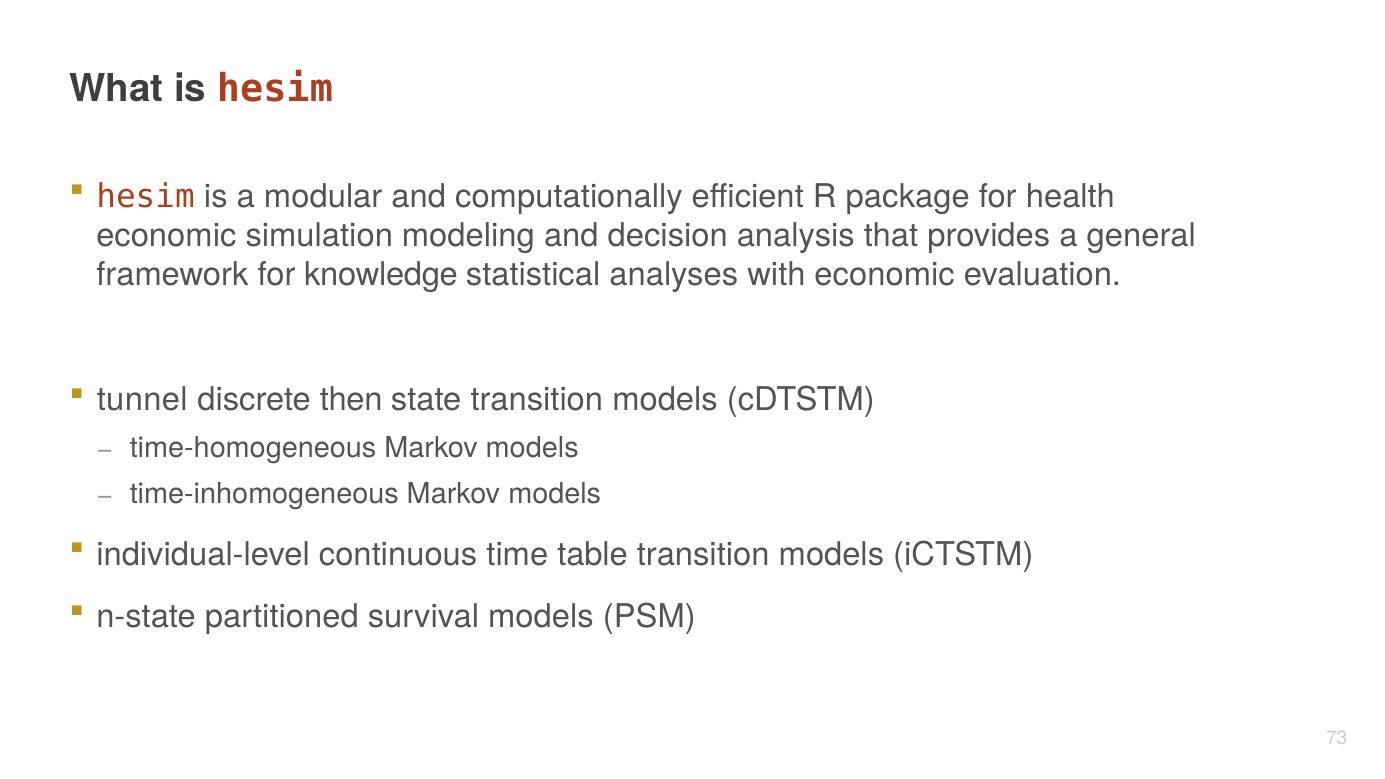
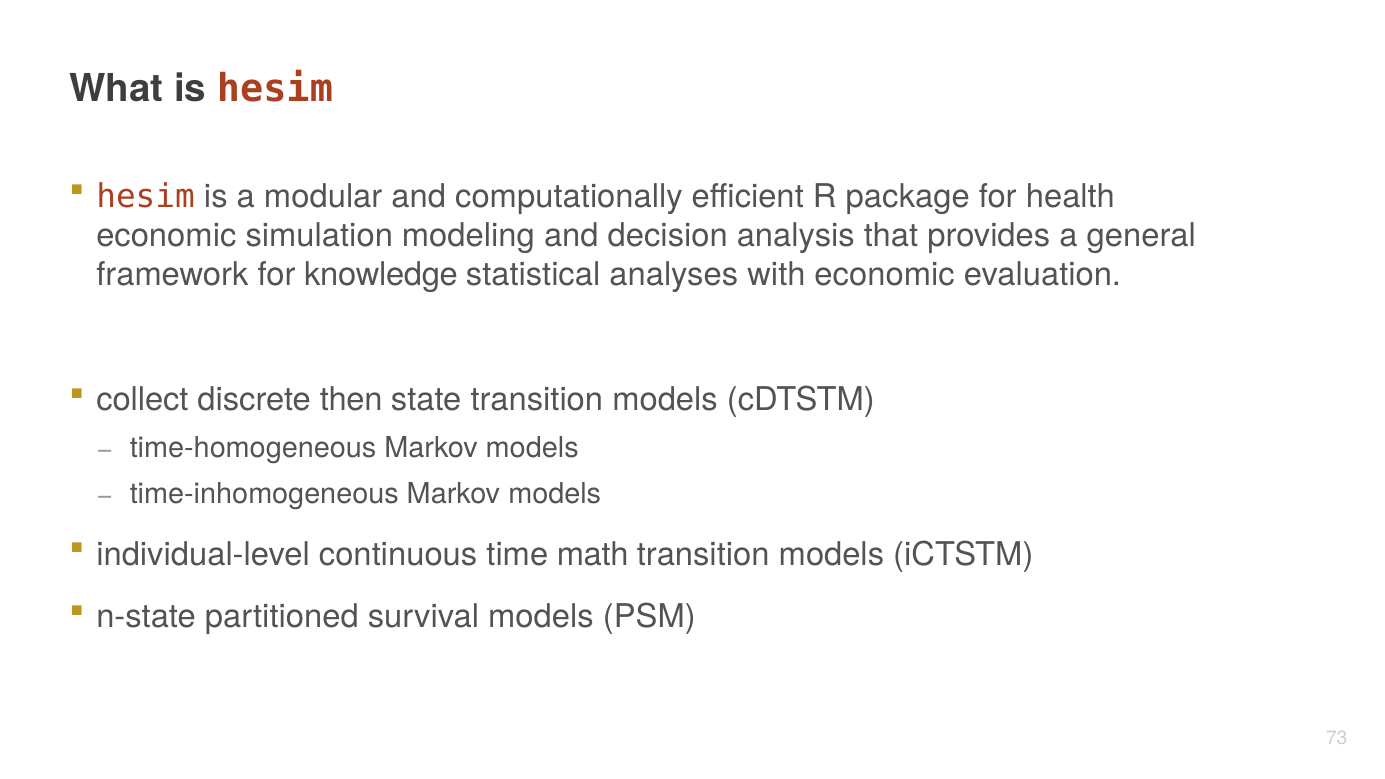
tunnel: tunnel -> collect (142, 400)
table: table -> math (593, 554)
